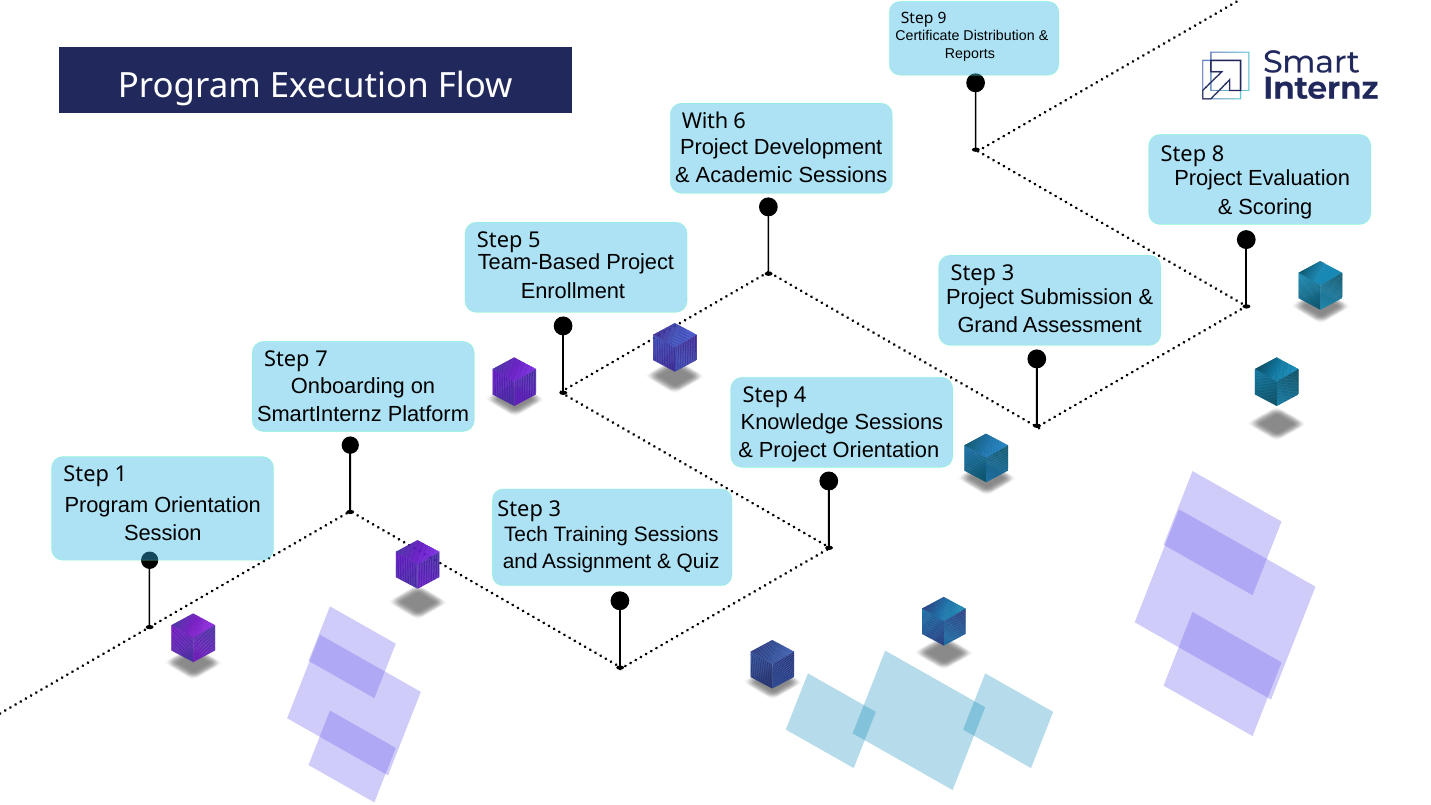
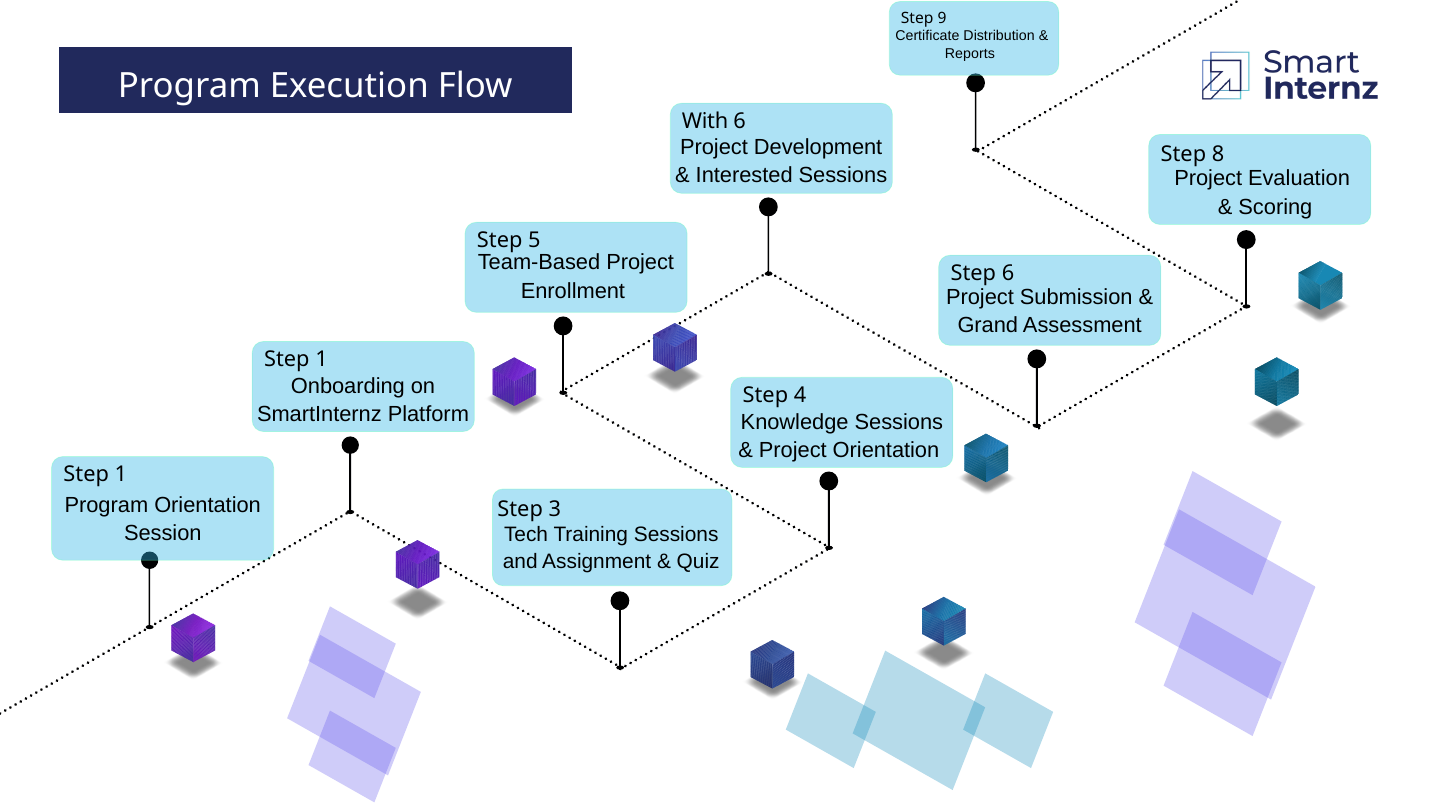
Academic: Academic -> Interested (744, 175)
3: 3 -> 6 (1008, 273)
7: 7 -> 1 (322, 360)
